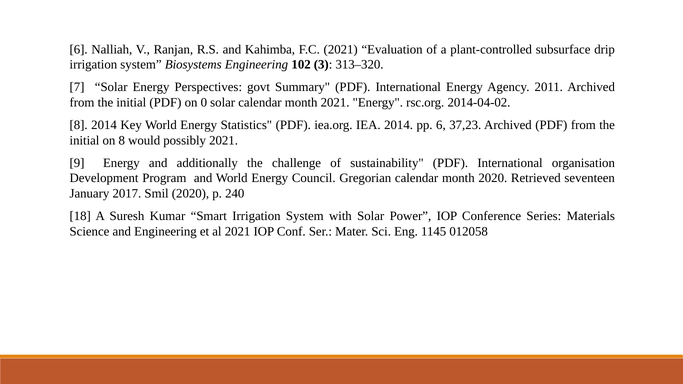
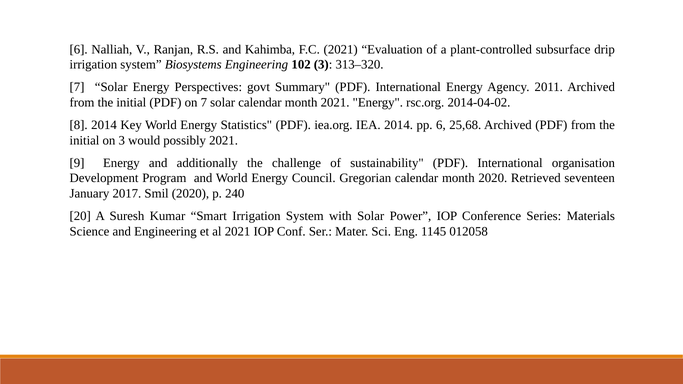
on 0: 0 -> 7 (204, 103)
37,23: 37,23 -> 25,68 (465, 125)
on 8: 8 -> 3 (122, 140)
18: 18 -> 20 (80, 216)
